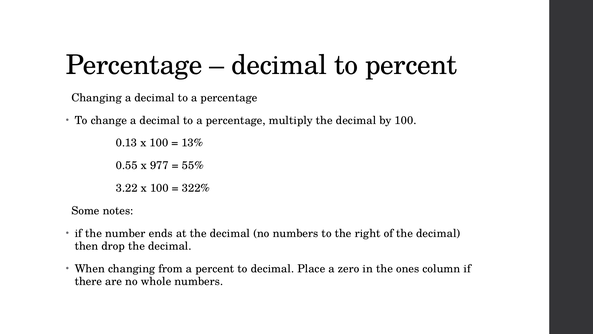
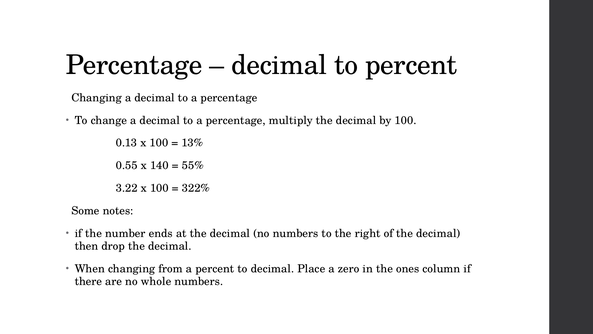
977: 977 -> 140 (159, 165)
